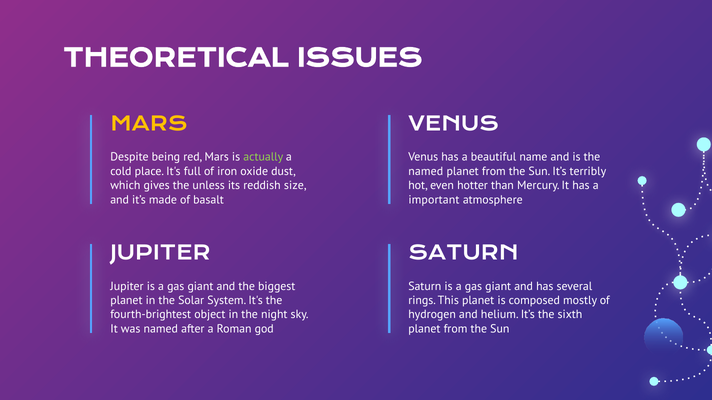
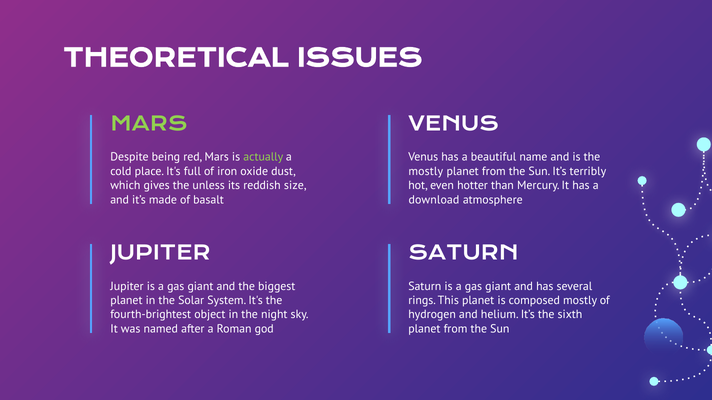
MARS colour: yellow -> light green (149, 124)
named: named -> mostly (426, 171)
important: important -> download (434, 200)
